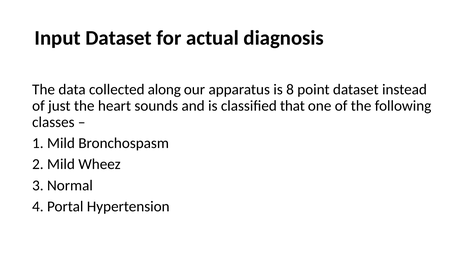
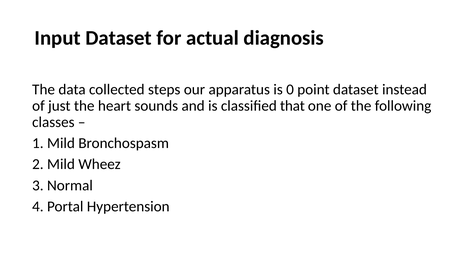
along: along -> steps (164, 90)
8: 8 -> 0 (290, 90)
